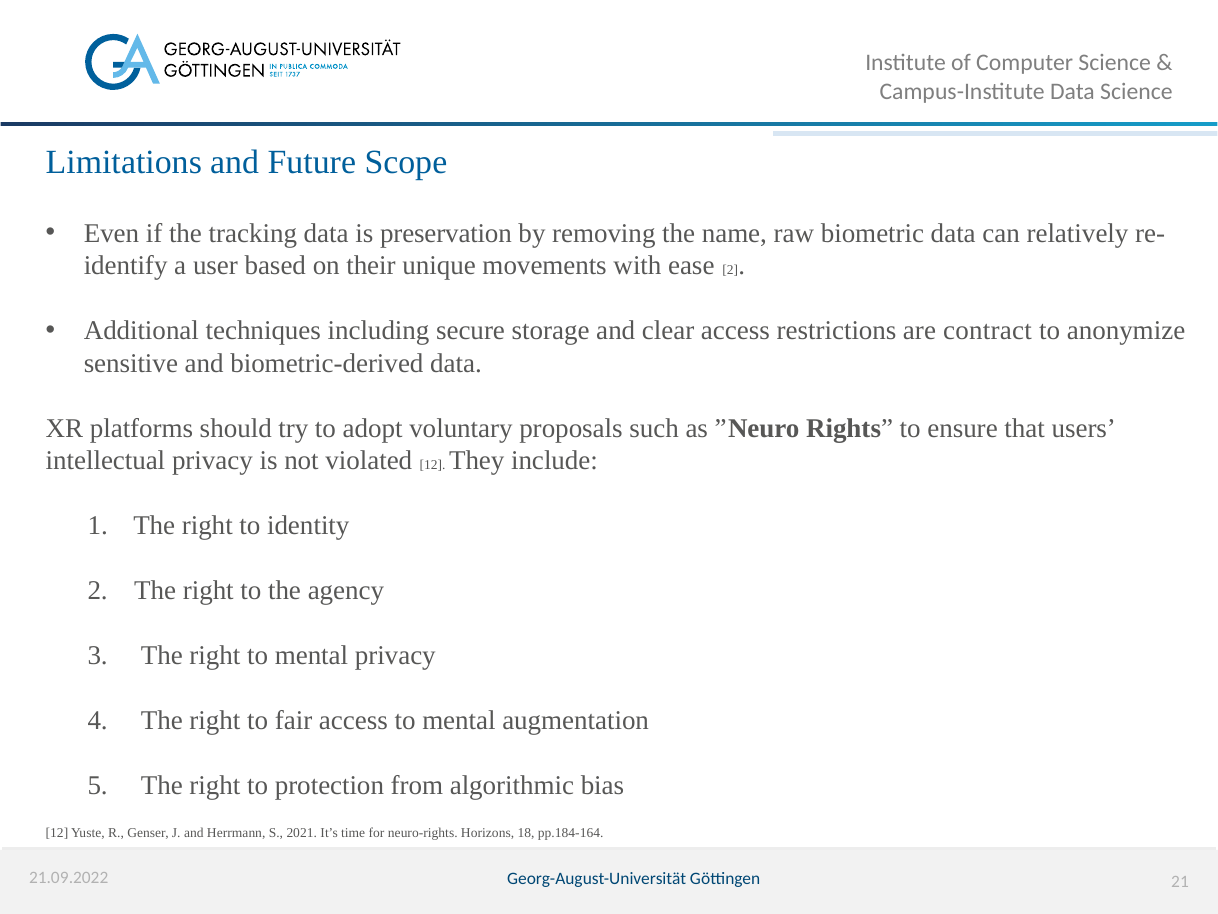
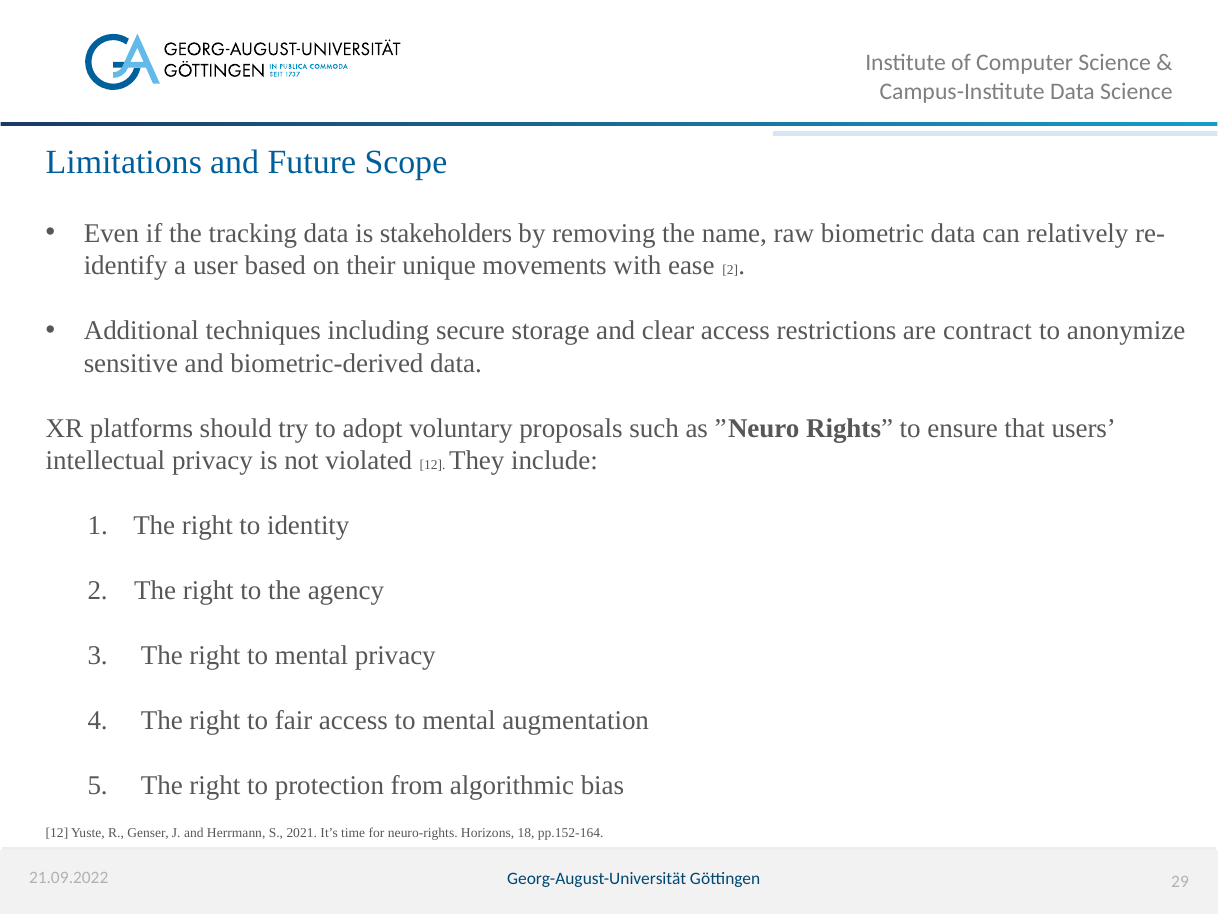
preservation: preservation -> stakeholders (446, 233)
pp.184-164: pp.184-164 -> pp.152-164 (571, 833)
21: 21 -> 29 (1180, 881)
